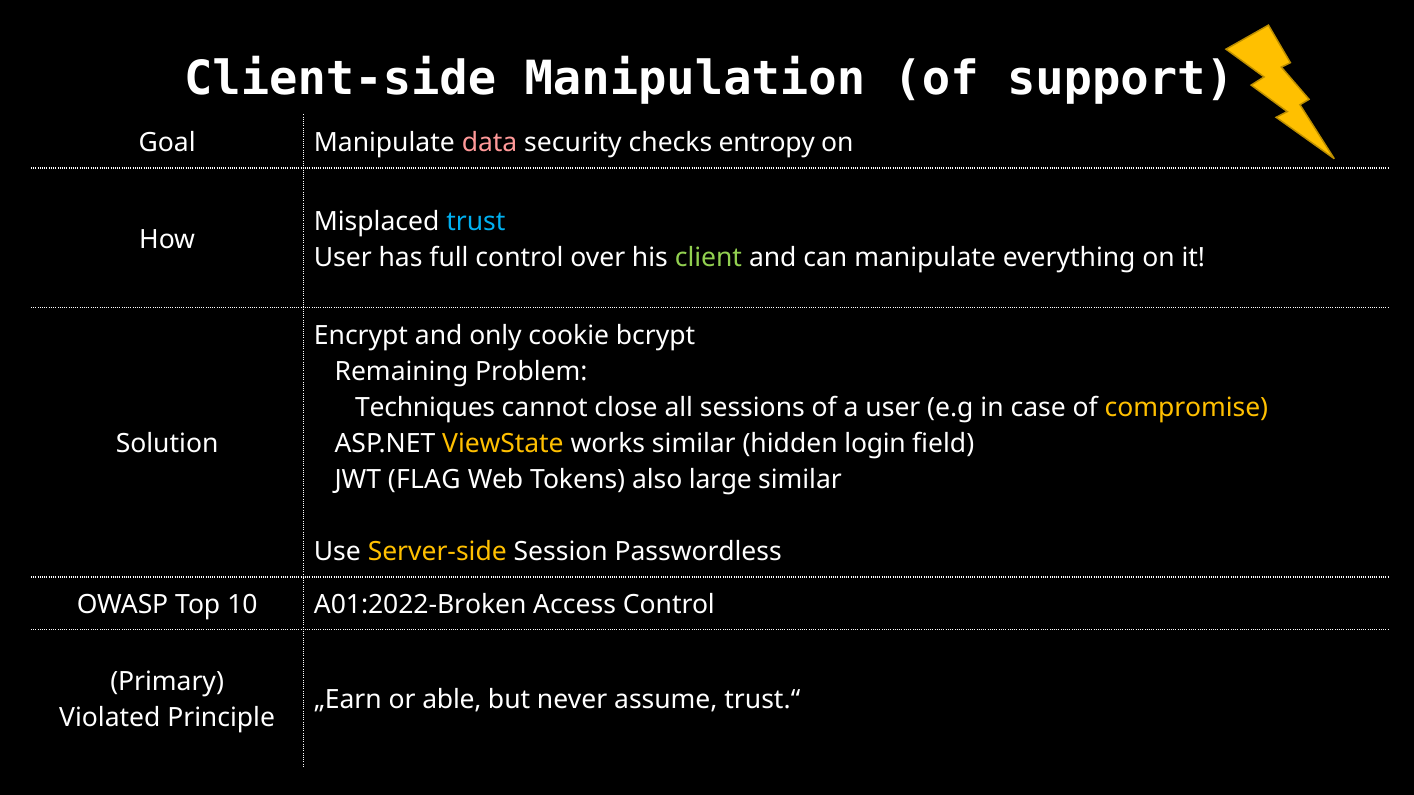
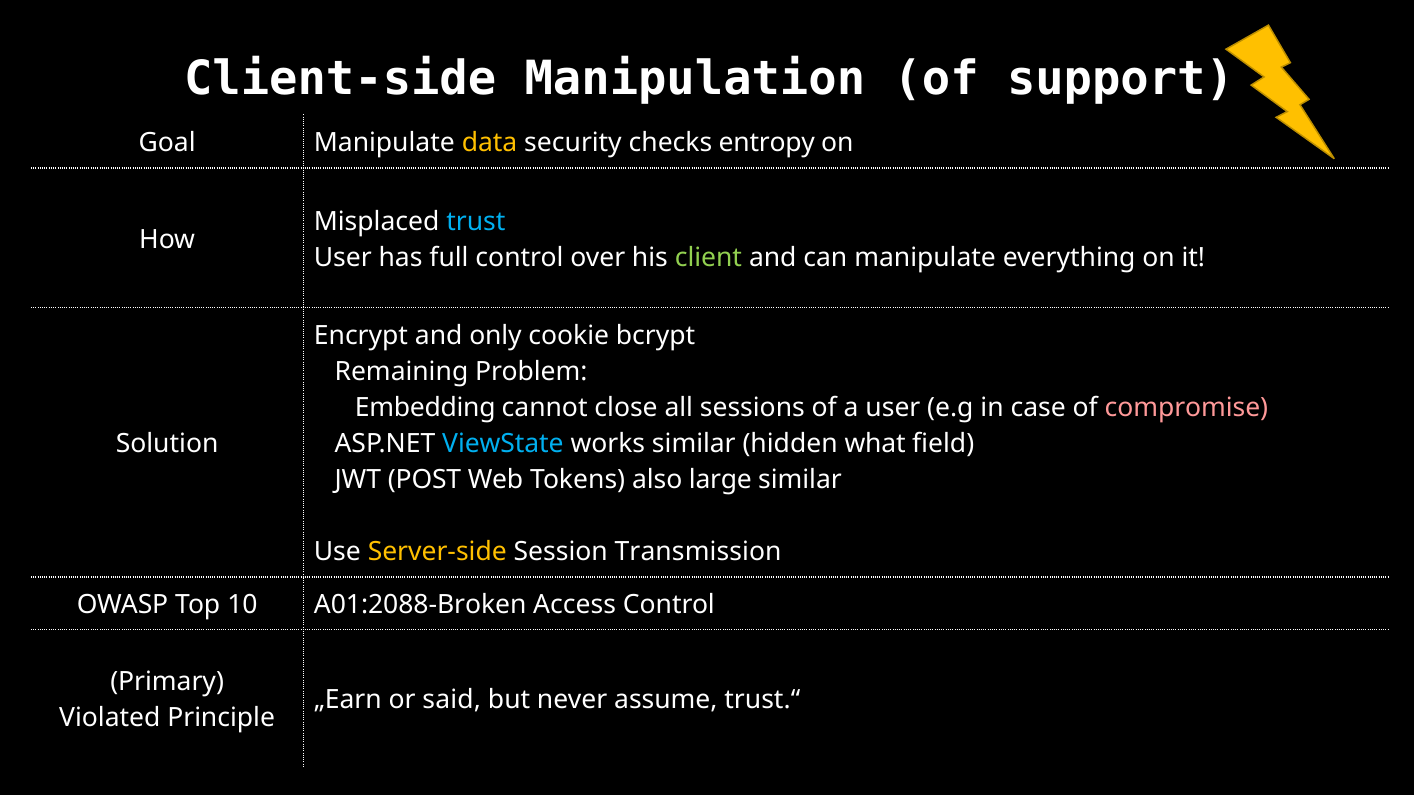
data colour: pink -> yellow (490, 143)
Techniques: Techniques -> Embedding (425, 408)
compromise colour: yellow -> pink (1186, 408)
ViewState colour: yellow -> light blue (503, 444)
login: login -> what (875, 444)
FLAG: FLAG -> POST (425, 480)
Passwordless: Passwordless -> Transmission (698, 552)
A01:2022-Broken: A01:2022-Broken -> A01:2088-Broken (420, 605)
able: able -> said (452, 700)
